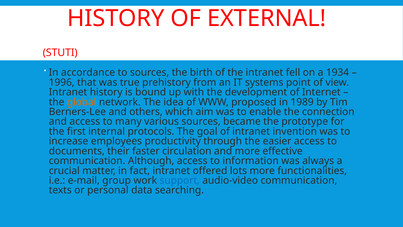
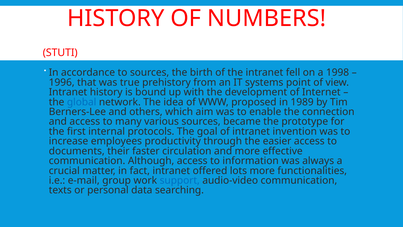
EXTERNAL: EXTERNAL -> NUMBERS (267, 18)
1934: 1934 -> 1998 (338, 73)
global colour: orange -> blue (82, 102)
